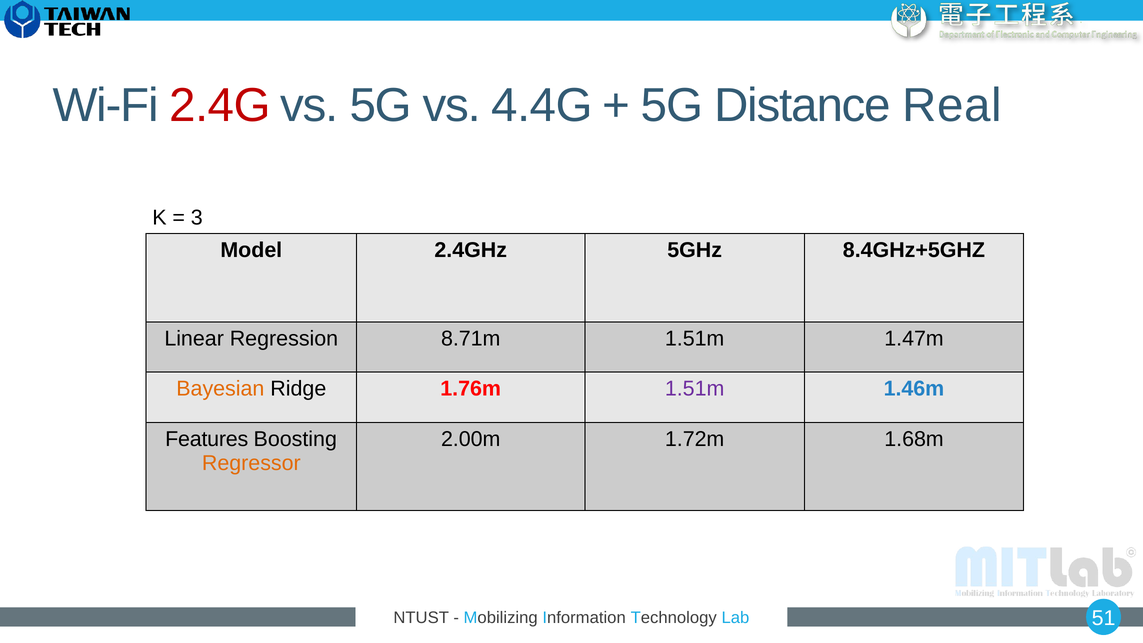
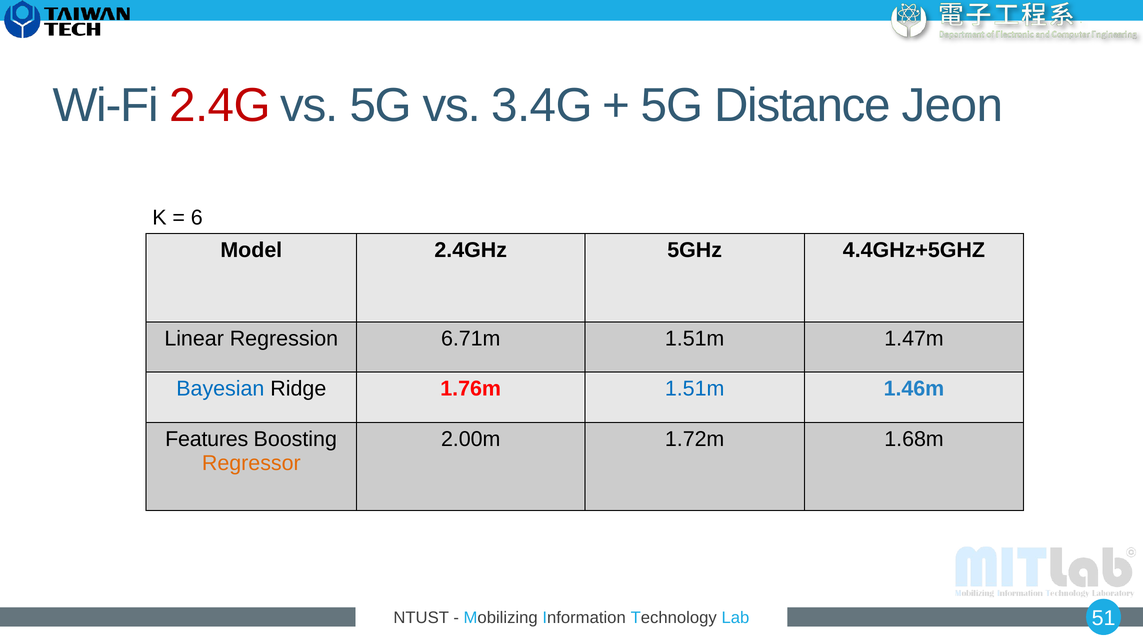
4.4G: 4.4G -> 3.4G (542, 106)
Real: Real -> Jeon (953, 106)
3: 3 -> 6 (197, 218)
8.4GHz+5GHZ: 8.4GHz+5GHZ -> 4.4GHz+5GHZ (914, 250)
8.71m: 8.71m -> 6.71m (471, 338)
Bayesian colour: orange -> blue (220, 389)
1.51m colour: purple -> blue (695, 389)
